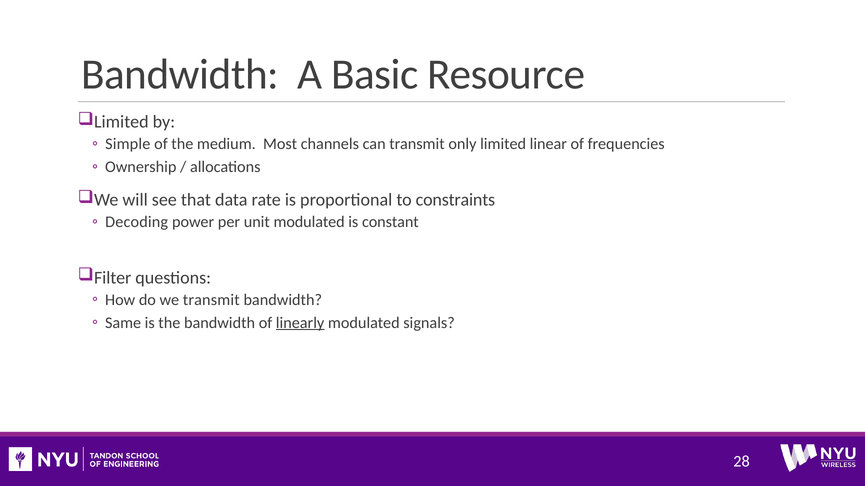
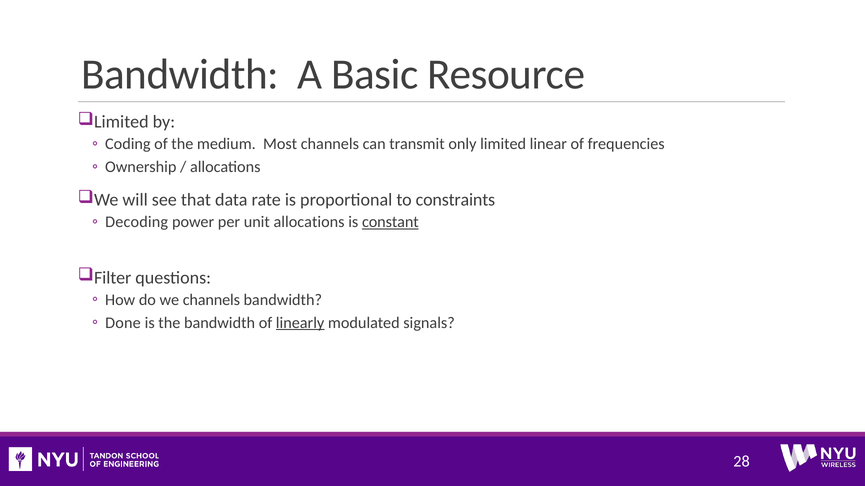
Simple: Simple -> Coding (128, 144)
unit modulated: modulated -> allocations (309, 222)
constant underline: none -> present (390, 222)
we transmit: transmit -> channels (211, 300)
Same: Same -> Done (123, 323)
